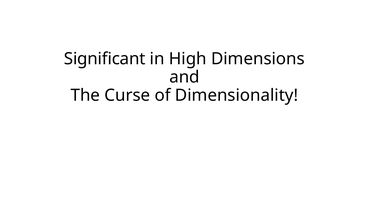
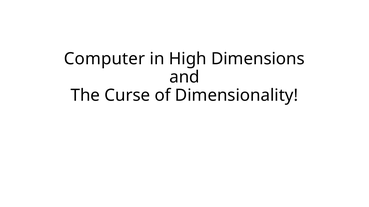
Significant: Significant -> Computer (105, 59)
